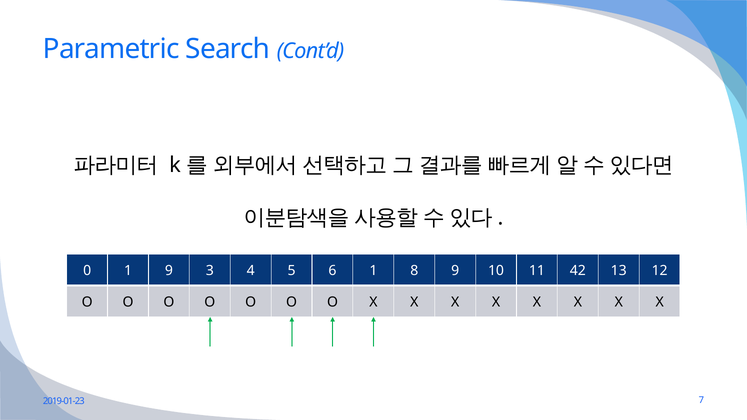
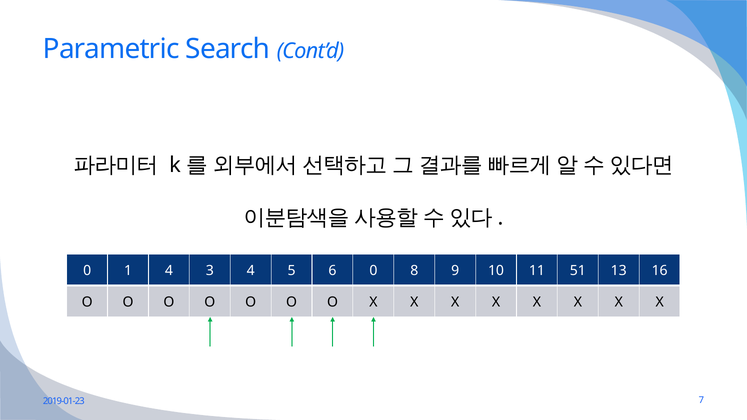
1 9: 9 -> 4 (169, 271)
6 1: 1 -> 0 (373, 271)
42: 42 -> 51 (578, 271)
12: 12 -> 16 (660, 271)
